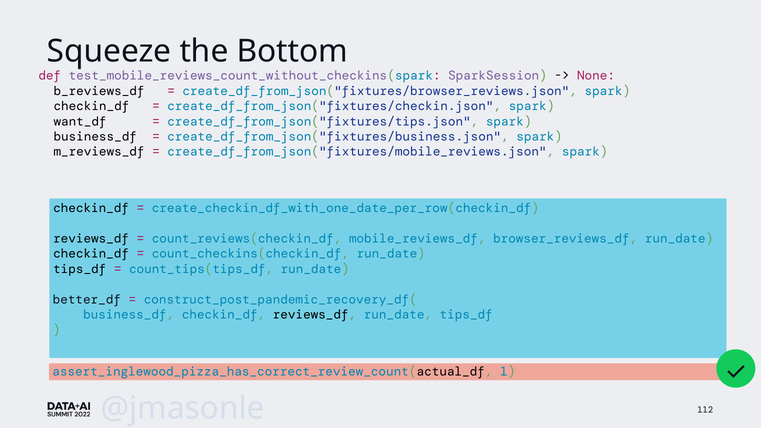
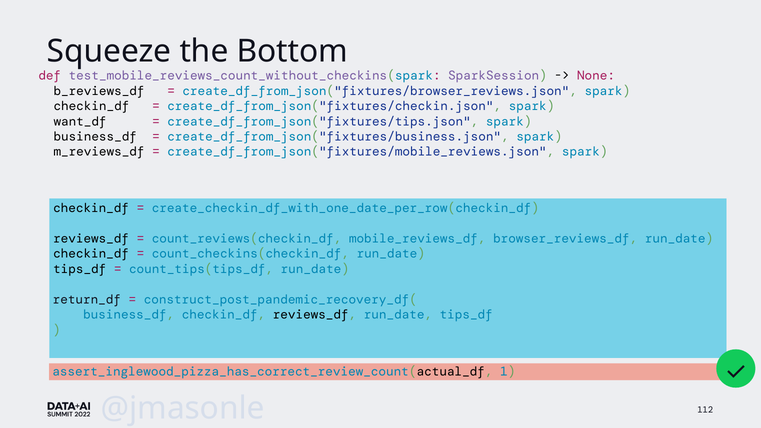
better_df: better_df -> return_df (87, 300)
